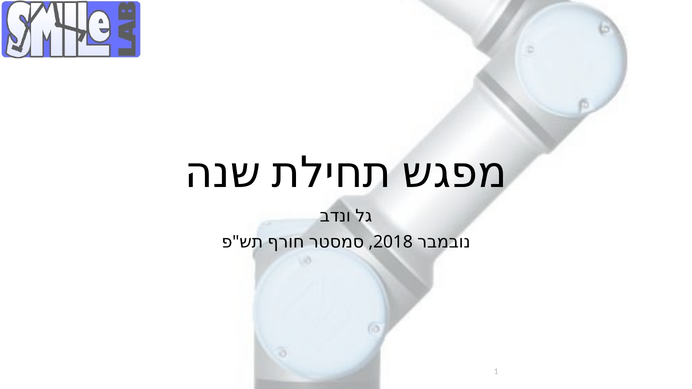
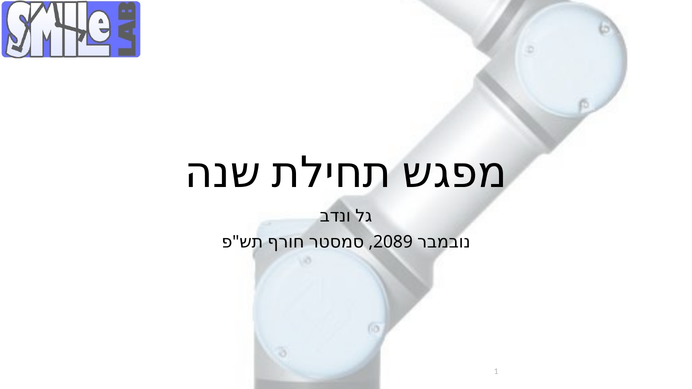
2018: 2018 -> 2089 (393, 242)
